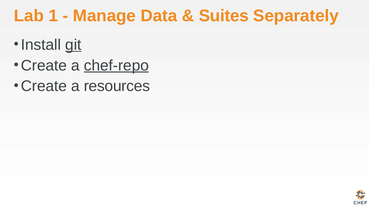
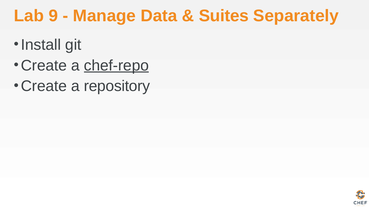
1: 1 -> 9 (53, 16)
git underline: present -> none (73, 45)
resources: resources -> repository (117, 86)
